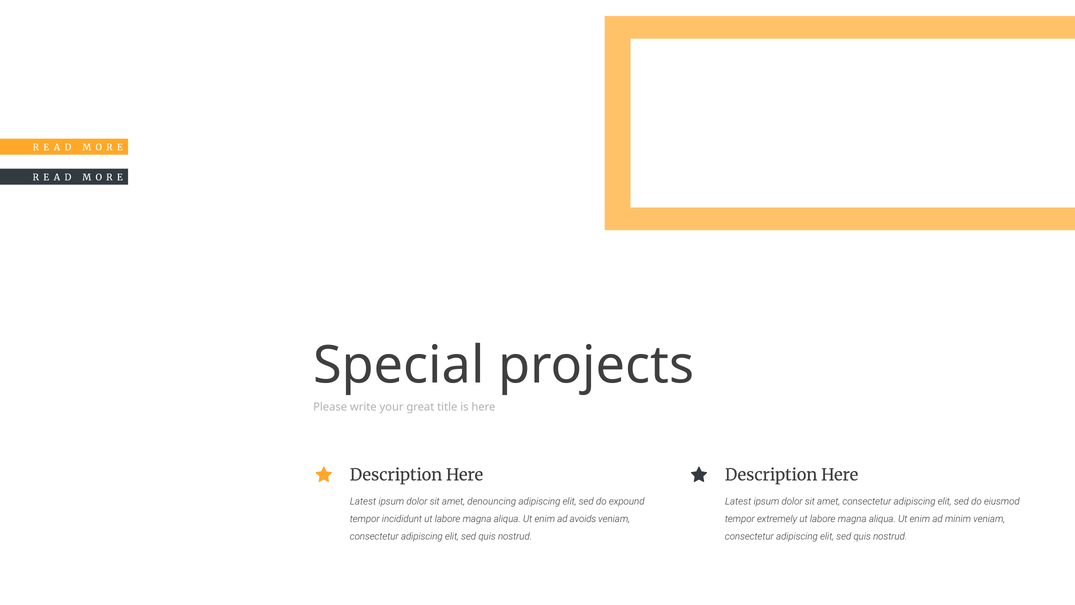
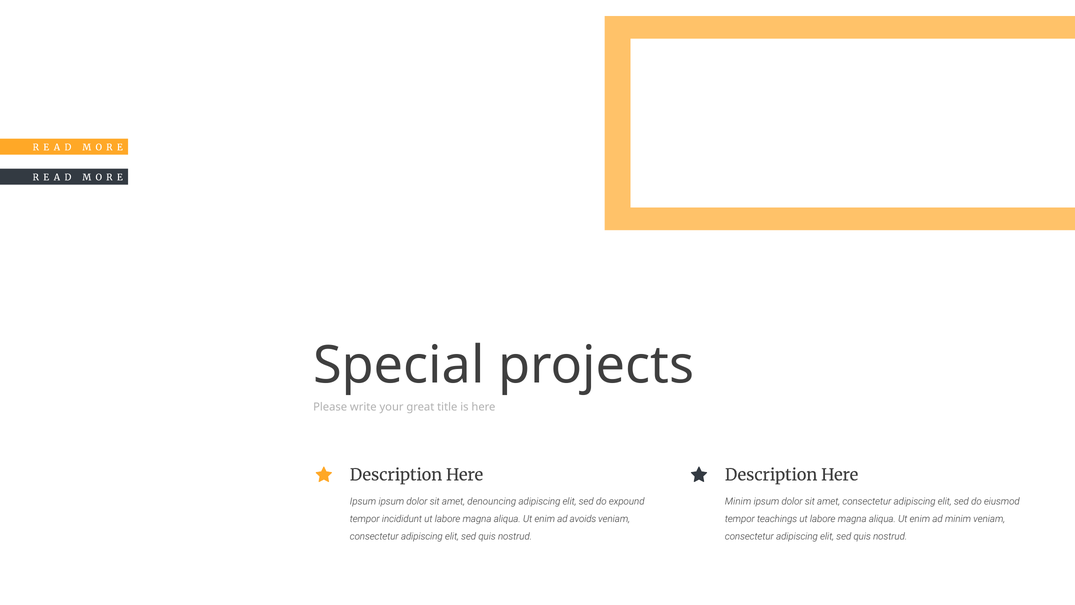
Latest: Latest -> Ipsum (363, 501)
Latest: Latest -> Minim (738, 501)
extremely: extremely -> teachings (777, 519)
